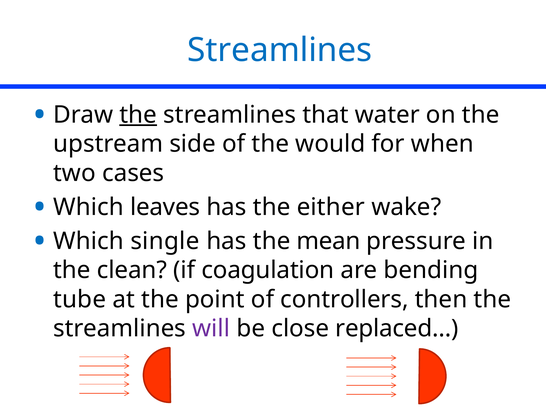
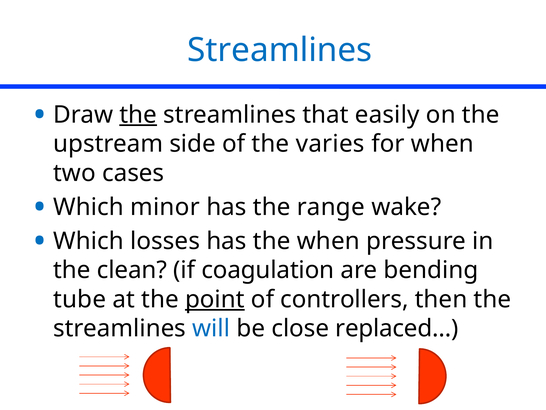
water: water -> easily (387, 115)
would: would -> varies (330, 144)
leaves: leaves -> minor (165, 207)
either: either -> range (331, 207)
single: single -> losses (165, 241)
the mean: mean -> when (328, 241)
point underline: none -> present (215, 299)
will colour: purple -> blue (211, 328)
